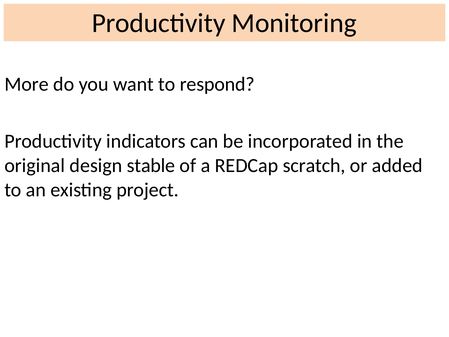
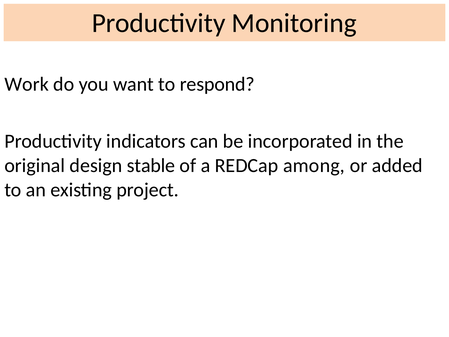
More: More -> Work (27, 84)
scratch: scratch -> among (314, 165)
